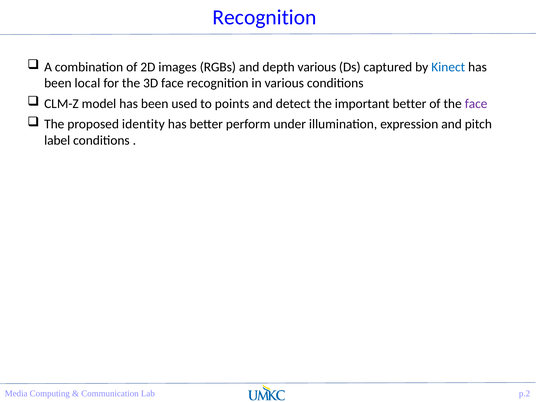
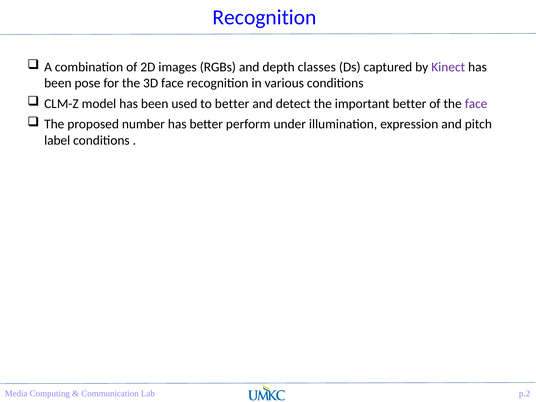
depth various: various -> classes (317, 67)
Kinect colour: blue -> purple (448, 67)
local: local -> pose (87, 83)
to points: points -> better (232, 104)
identity: identity -> number (143, 124)
